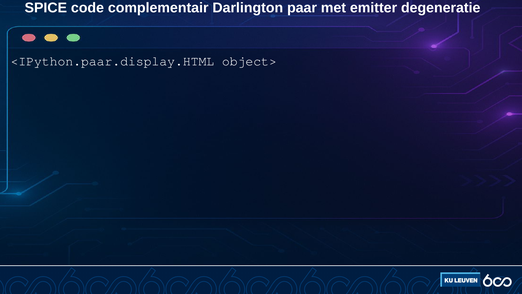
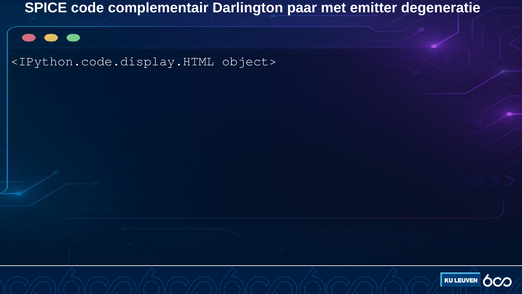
<IPython.paar.display.HTML: <IPython.paar.display.HTML -> <IPython.code.display.HTML (112, 61)
